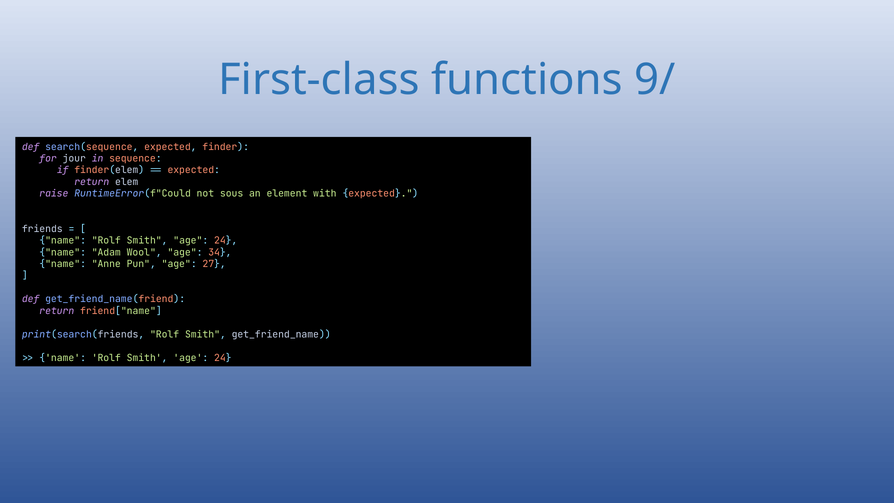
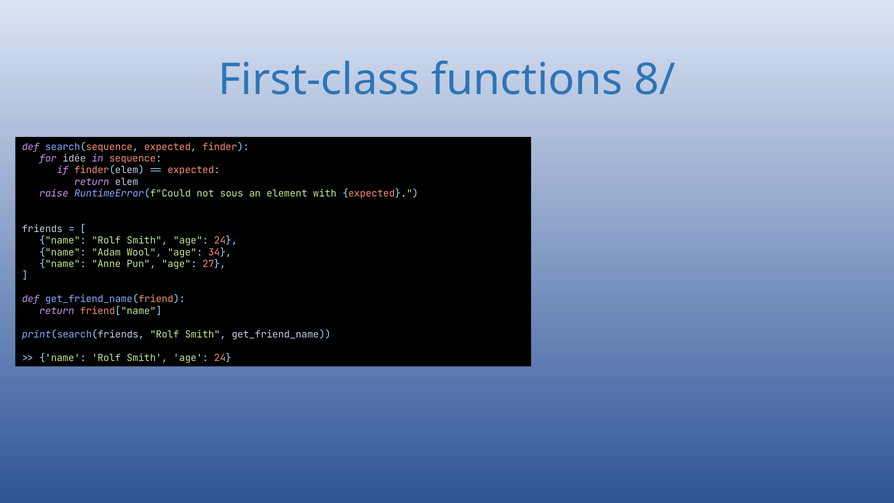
9/: 9/ -> 8/ (655, 80)
jour: jour -> idée (74, 158)
